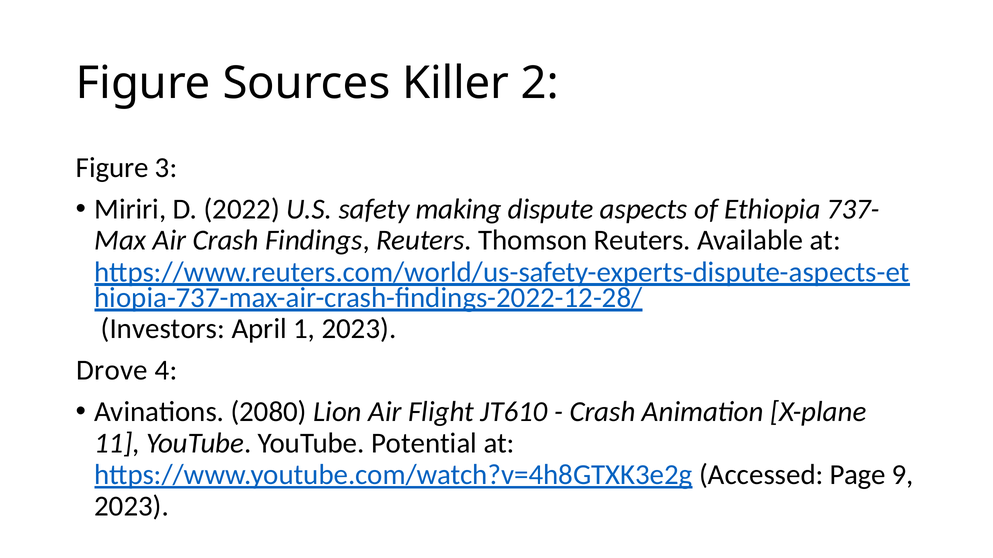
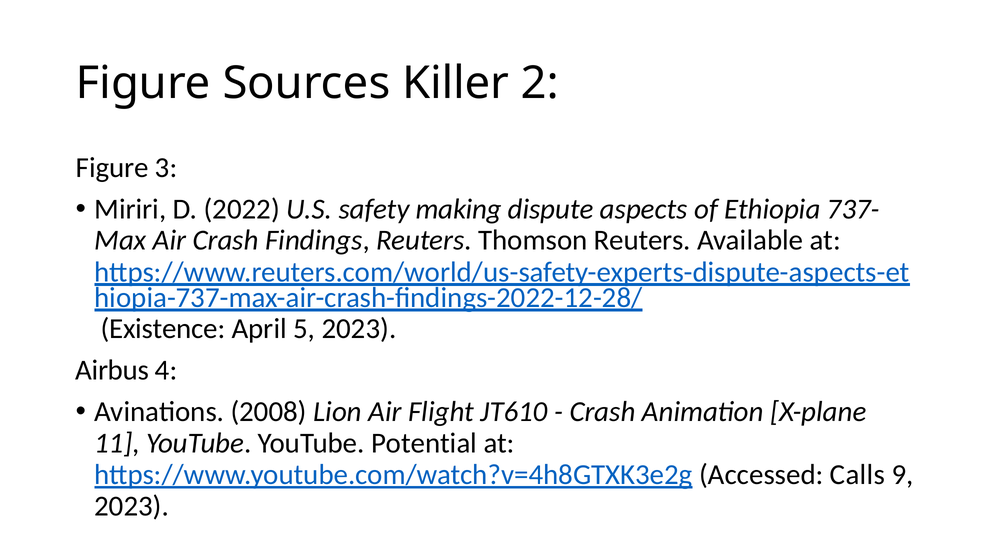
Investors: Investors -> Existence (163, 329)
1: 1 -> 5 (304, 329)
Drove: Drove -> Airbus (112, 371)
2080: 2080 -> 2008 (269, 412)
Page: Page -> Calls (857, 475)
